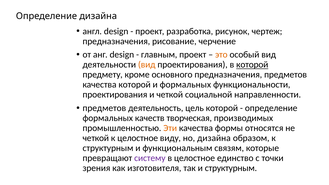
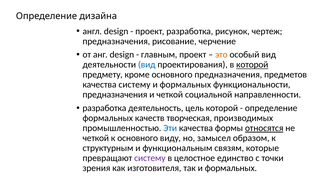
вид colour: orange -> blue (147, 65)
качества которой: которой -> систему (135, 85)
проектирования: проектирования -> предназначения (115, 95)
предметов: предметов -> разработка (104, 108)
Эти colour: orange -> blue (170, 128)
относятся underline: none -> present (264, 128)
к целостное: целостное -> основного (138, 138)
но дизайна: дизайна -> замысел (214, 138)
так и структурным: структурным -> формальных (231, 168)
